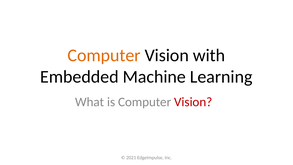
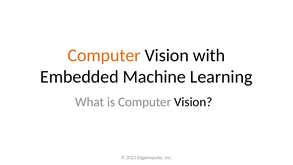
Vision colour: red -> black (193, 102)
